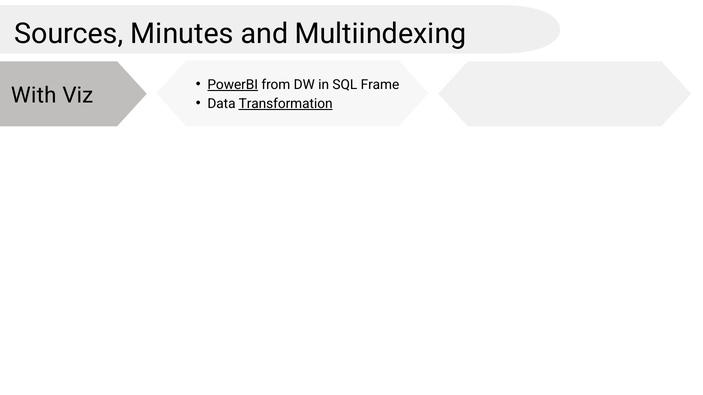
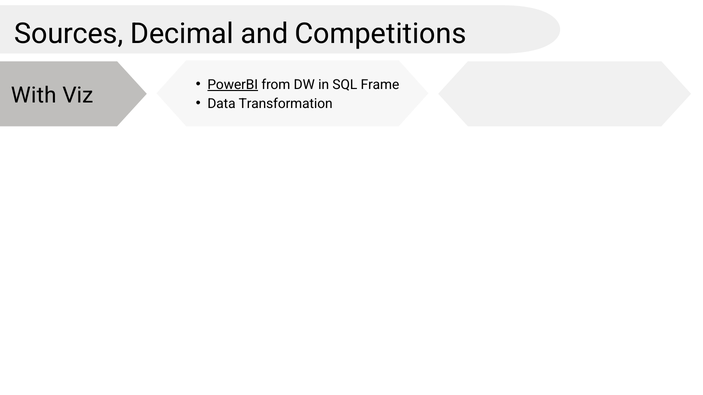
Minutes: Minutes -> Decimal (182, 34)
Multiindexing: Multiindexing -> Competitions (381, 34)
Transformation underline: present -> none (286, 104)
